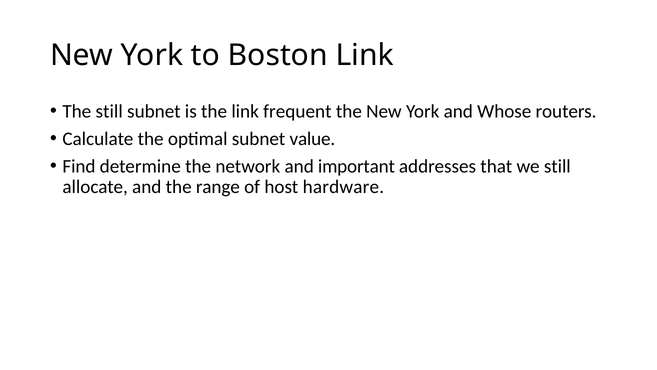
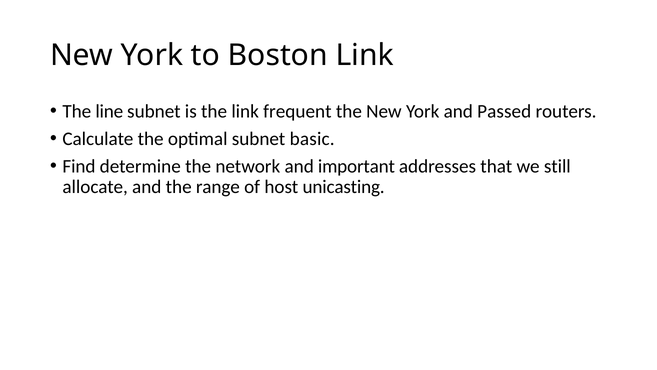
The still: still -> line (109, 111)
Whose: Whose -> Passed (504, 111)
value: value -> basic (312, 139)
hardware: hardware -> unicasting (344, 187)
